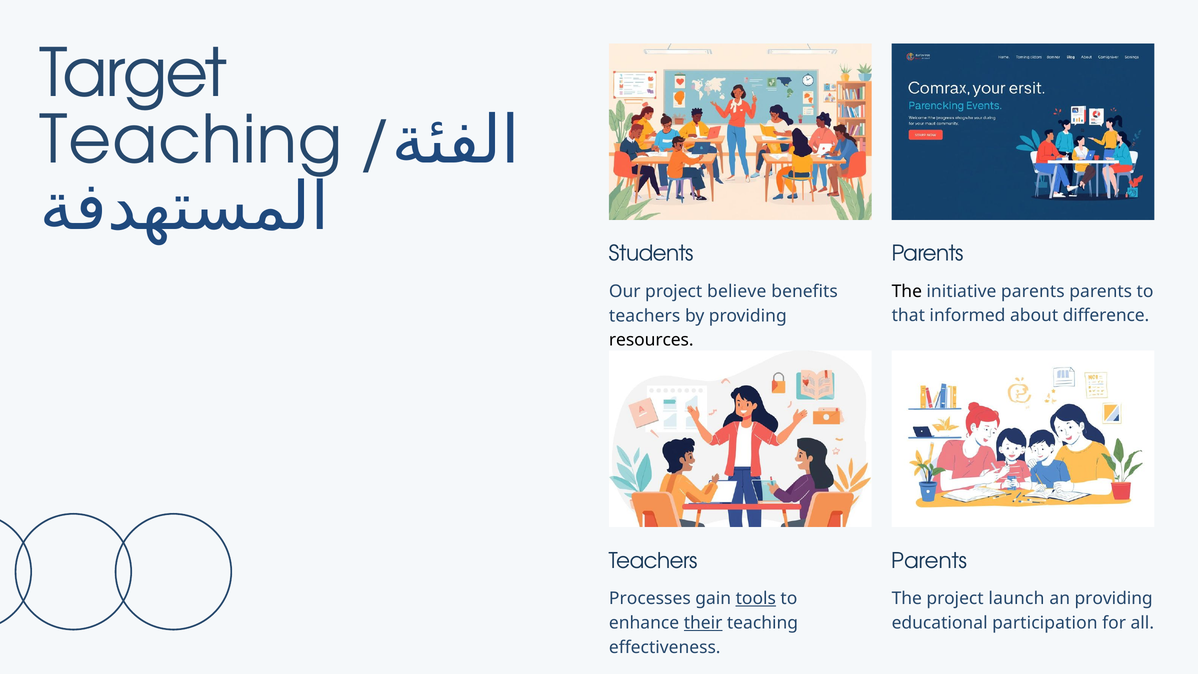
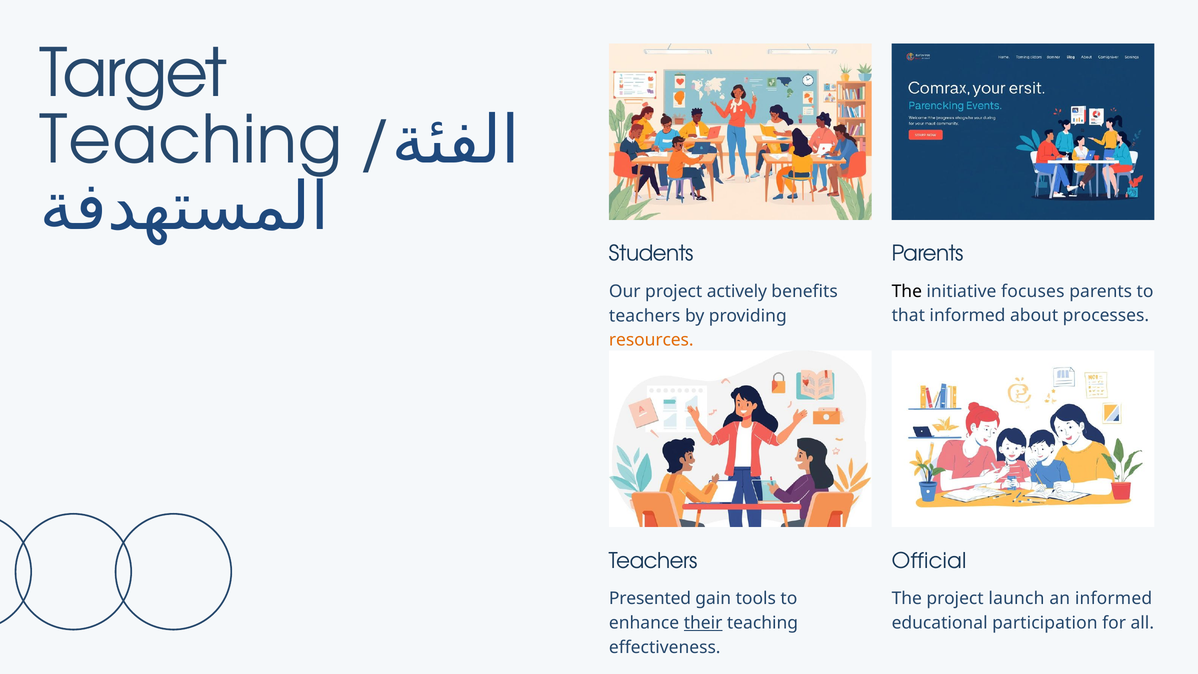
believe: believe -> actively (737, 291)
initiative parents: parents -> focuses (1033, 291)
difference: difference -> processes (1106, 316)
resources colour: black -> orange (651, 340)
Parents: Parents -> Official (929, 561)
Processes: Processes -> Presented (650, 598)
tools underline: present -> none (756, 598)
an providing: providing -> informed (1114, 598)
